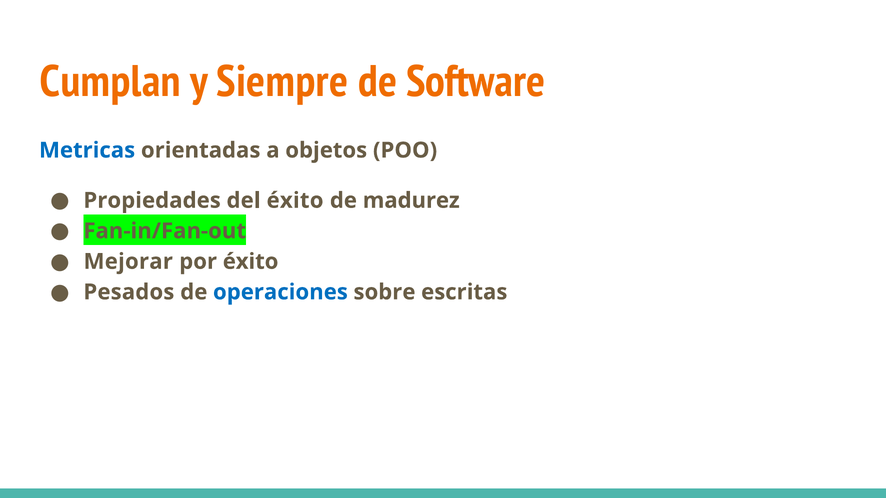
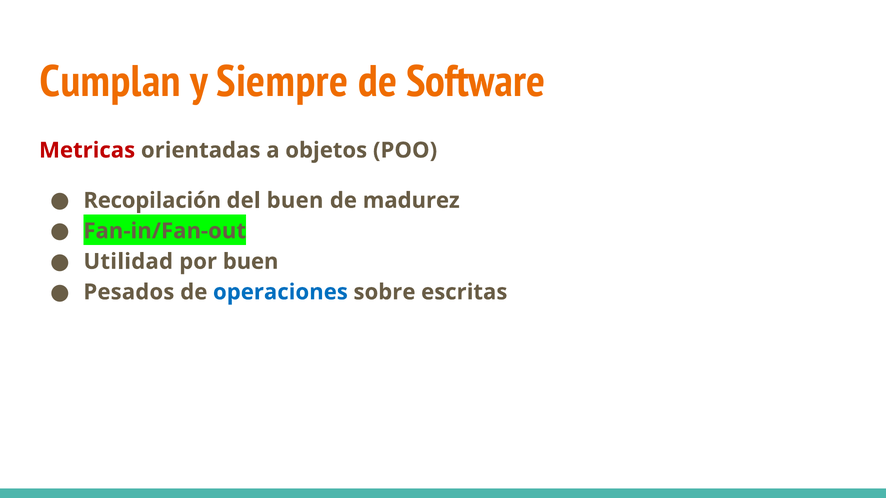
Metricas colour: blue -> red (87, 150)
Propiedades: Propiedades -> Recopilación (152, 201)
del éxito: éxito -> buen (295, 201)
Mejorar: Mejorar -> Utilidad (128, 262)
por éxito: éxito -> buen (251, 262)
